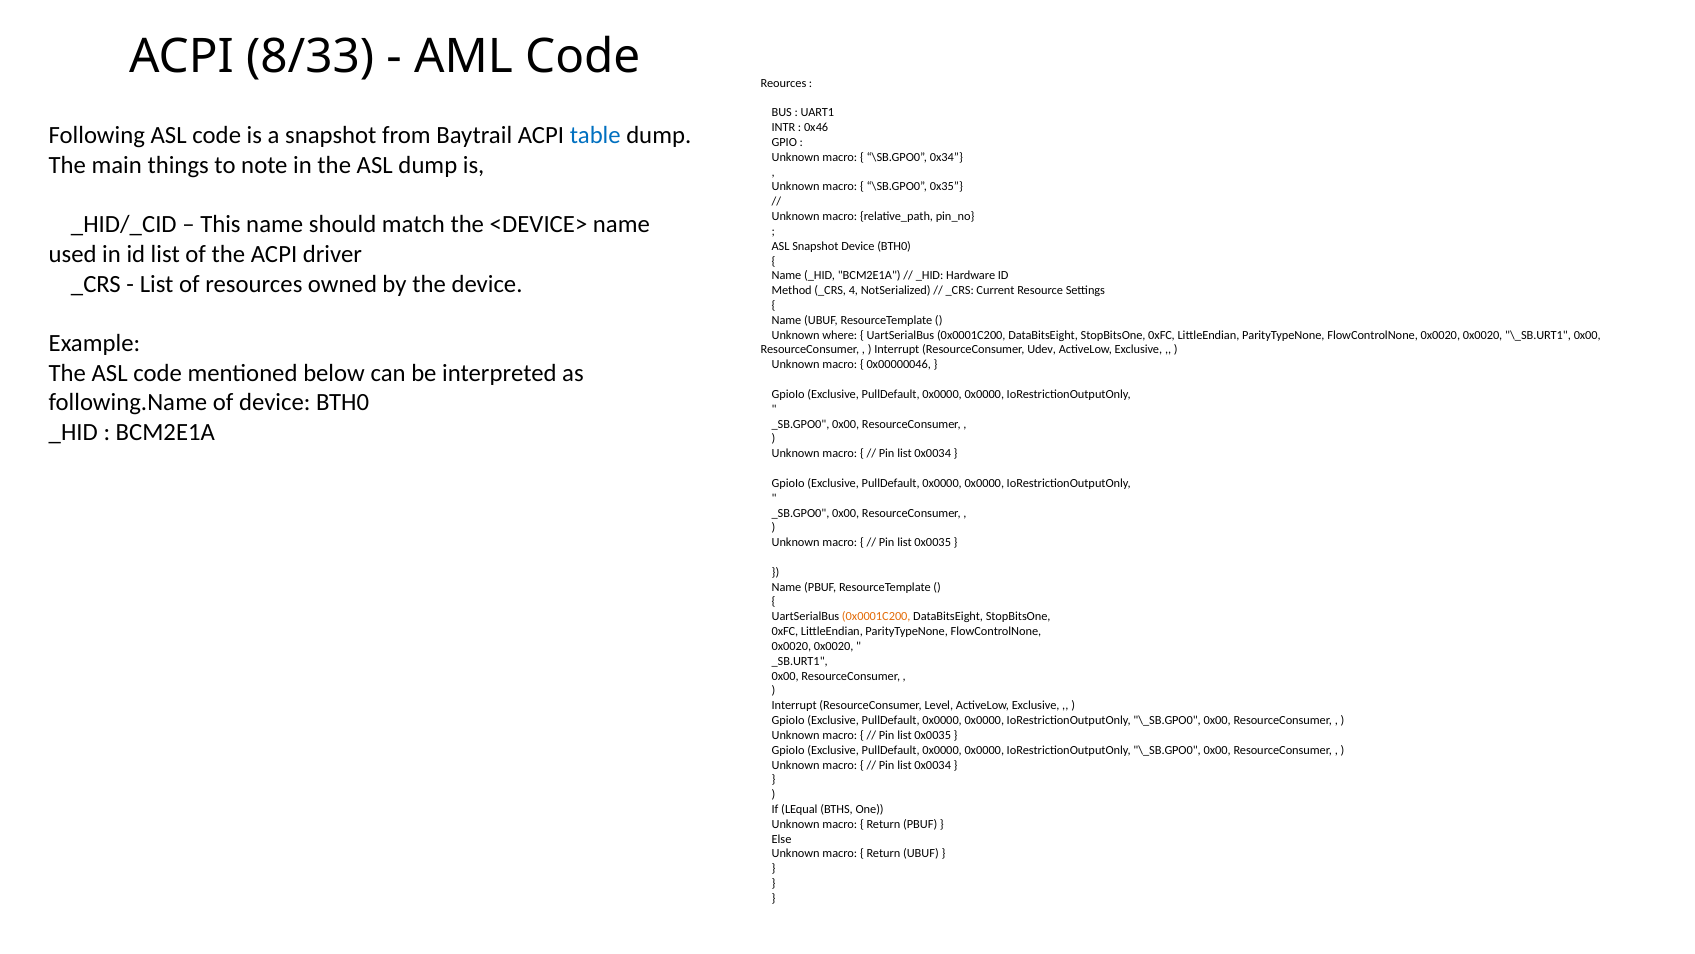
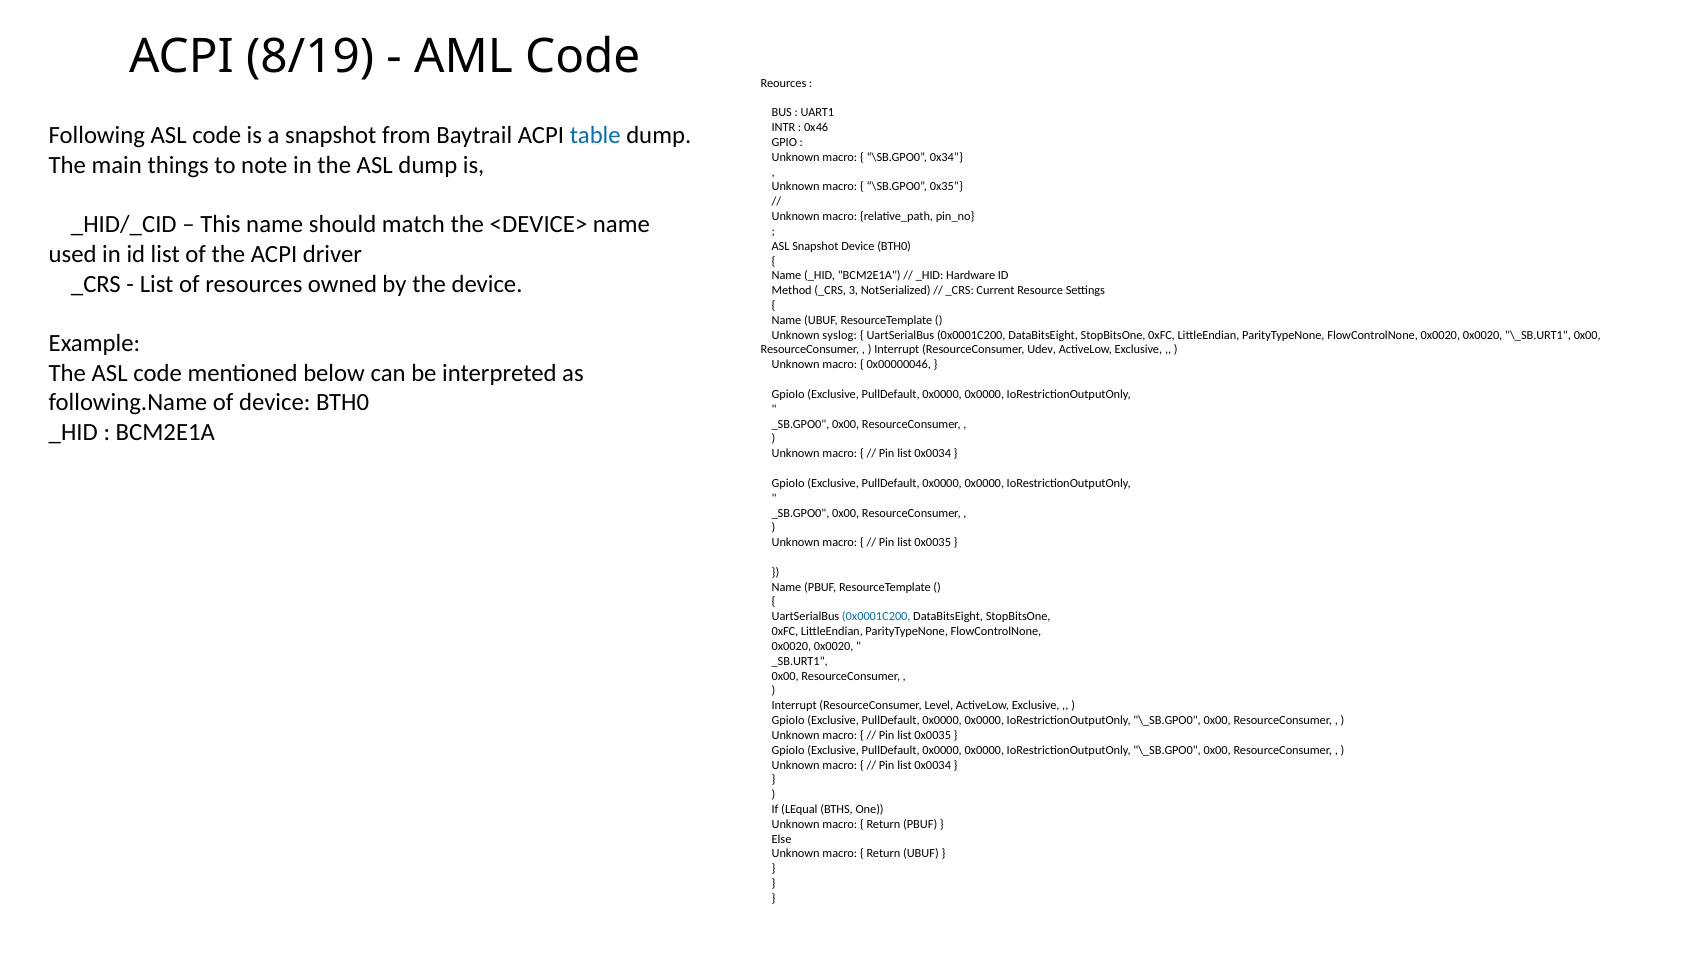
8/33: 8/33 -> 8/19 (310, 56)
4: 4 -> 3 (853, 290)
where: where -> syslog (840, 335)
0x0001C200 colour: orange -> blue (876, 616)
